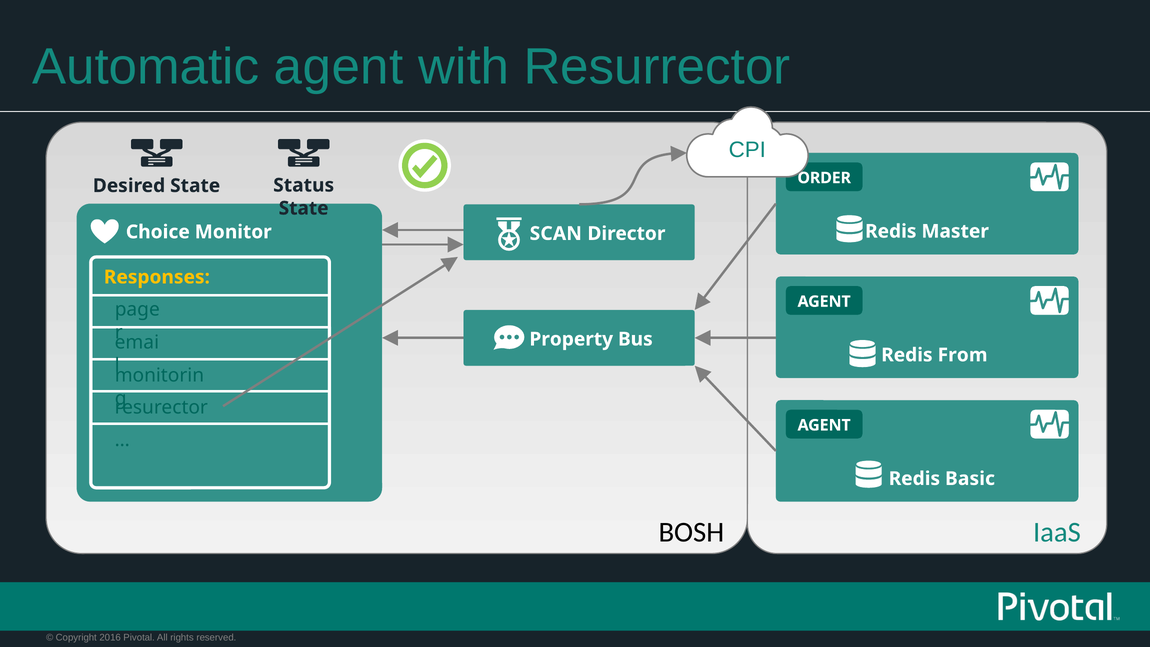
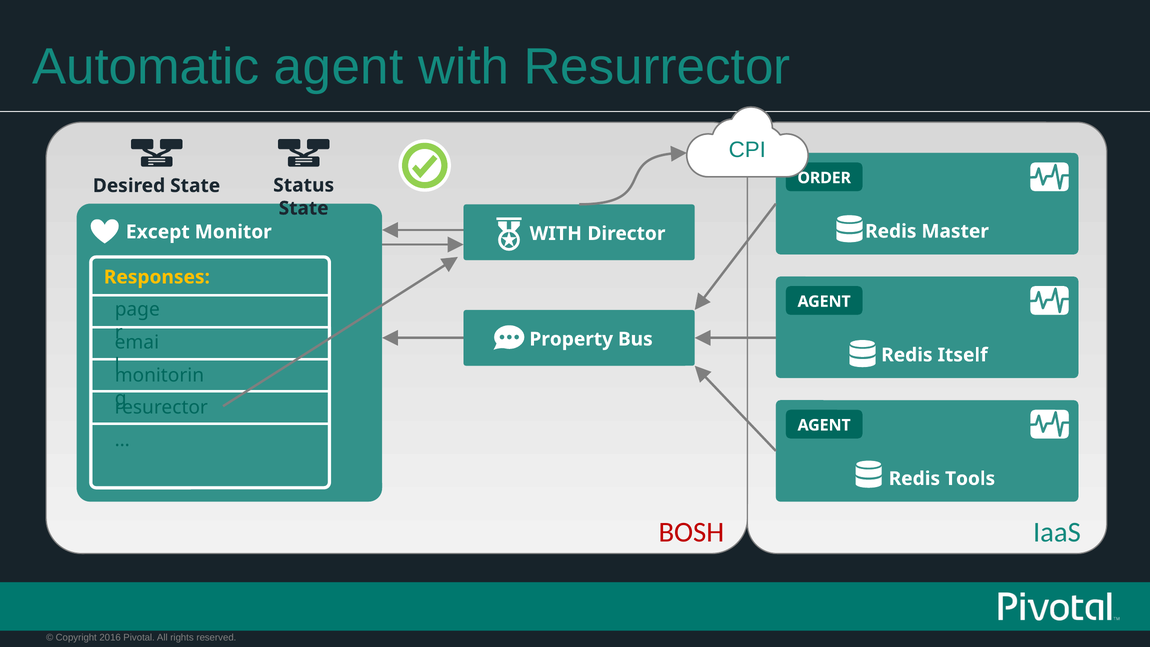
Choice: Choice -> Except (158, 232)
SCAN: SCAN -> WITH (556, 234)
From: From -> Itself (963, 355)
Basic: Basic -> Tools (970, 479)
BOSH colour: black -> red (691, 532)
